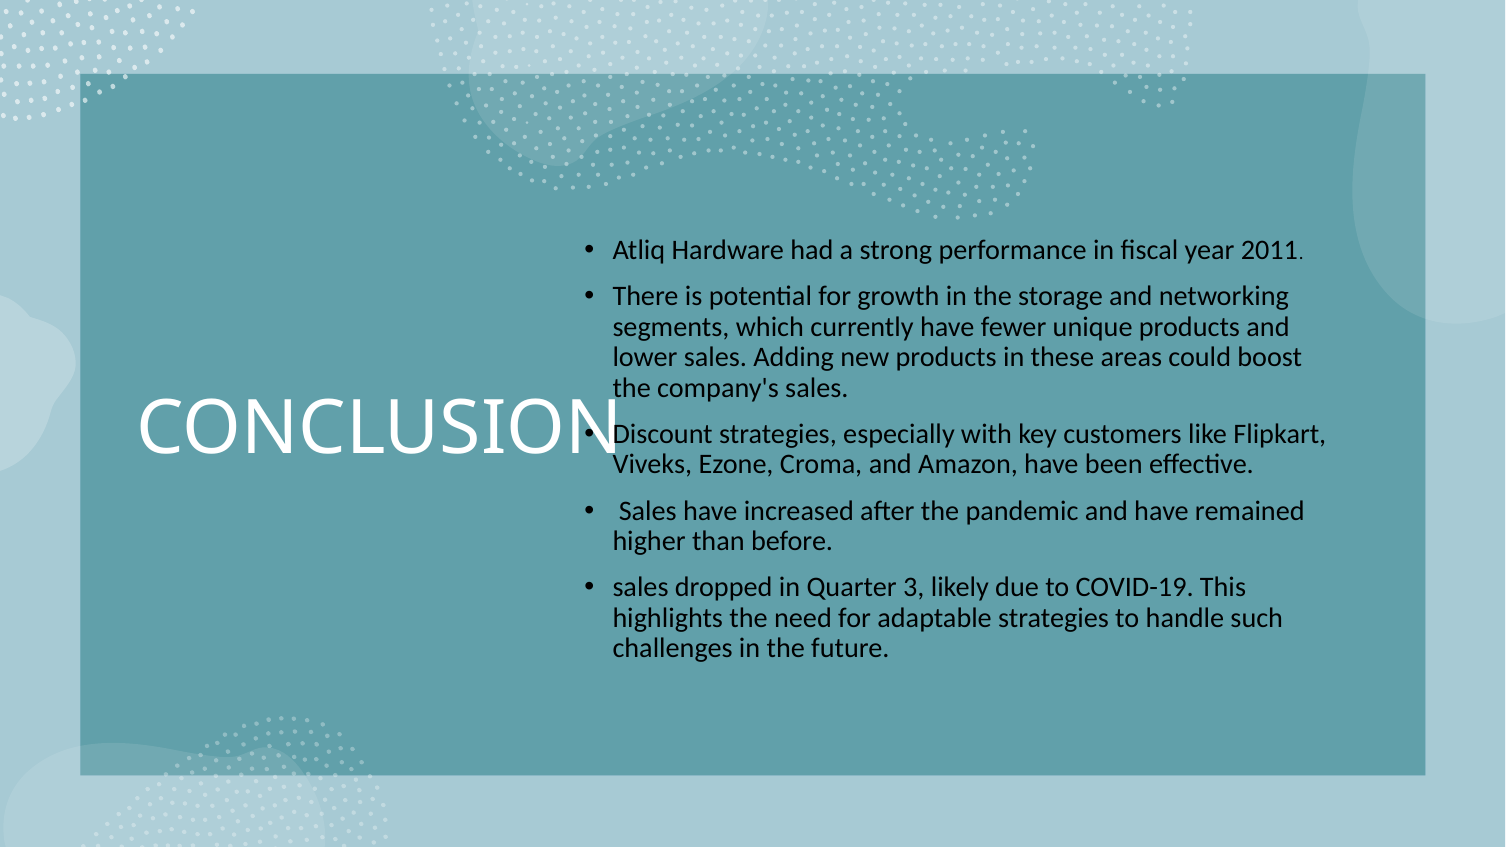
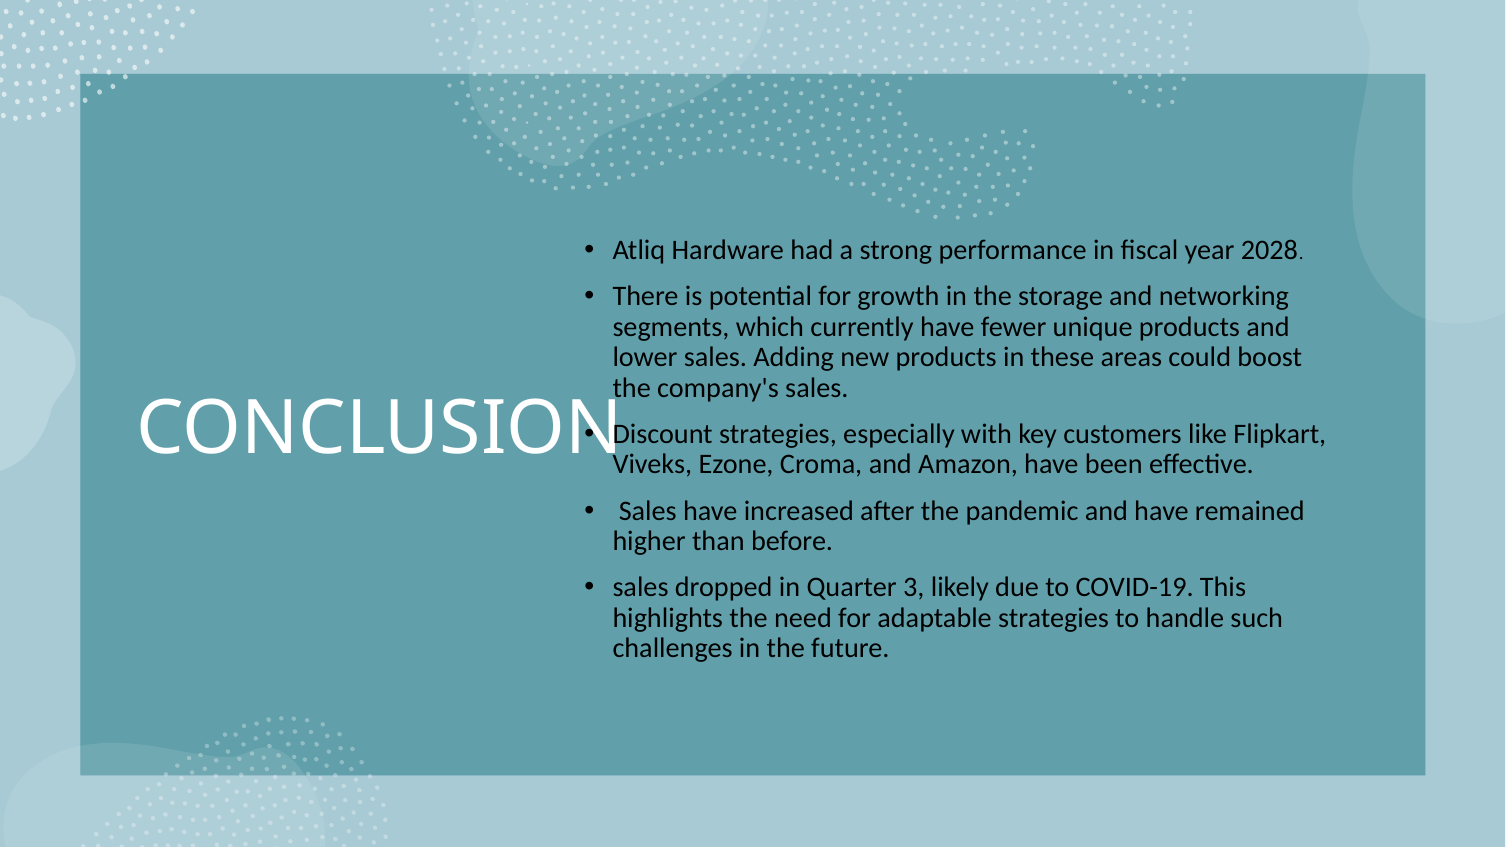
2011: 2011 -> 2028 (1269, 250)
